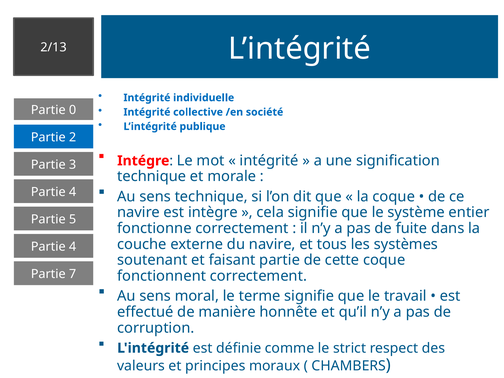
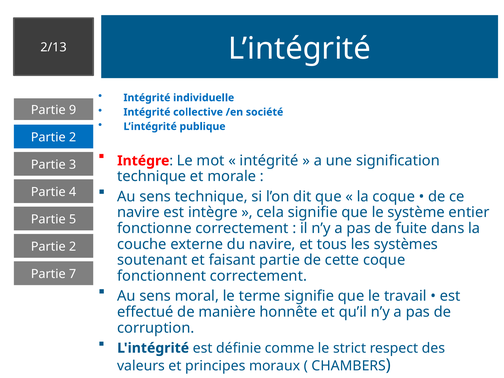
0: 0 -> 9 (73, 110)
4: 4 -> 2 (73, 247)
